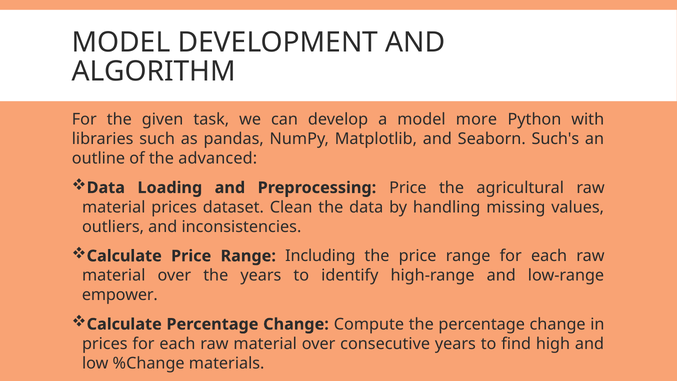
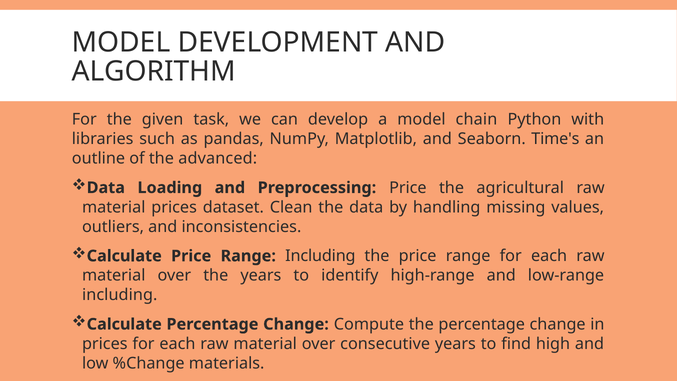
more: more -> chain (476, 119)
Such's: Such's -> Time's (555, 139)
empower: empower -> including (120, 295)
